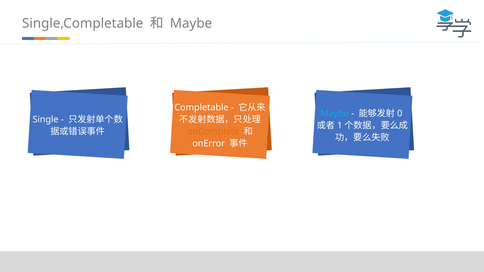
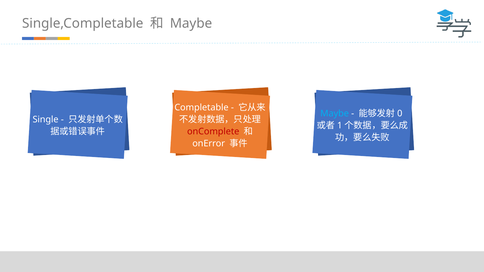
onComplete colour: orange -> red (213, 132)
